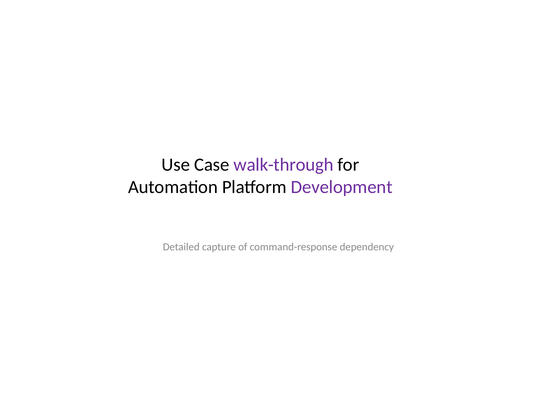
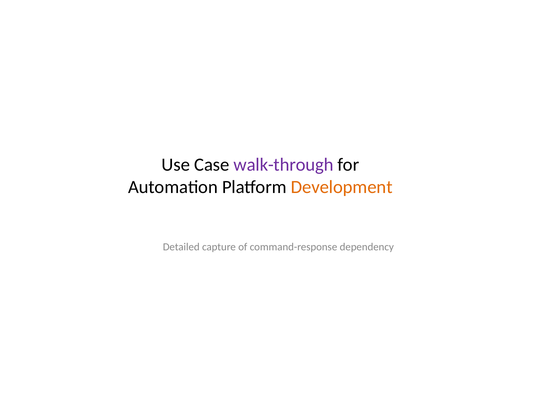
Development colour: purple -> orange (342, 187)
